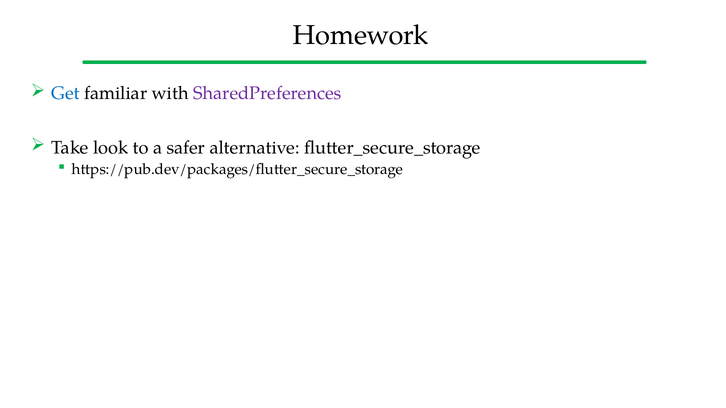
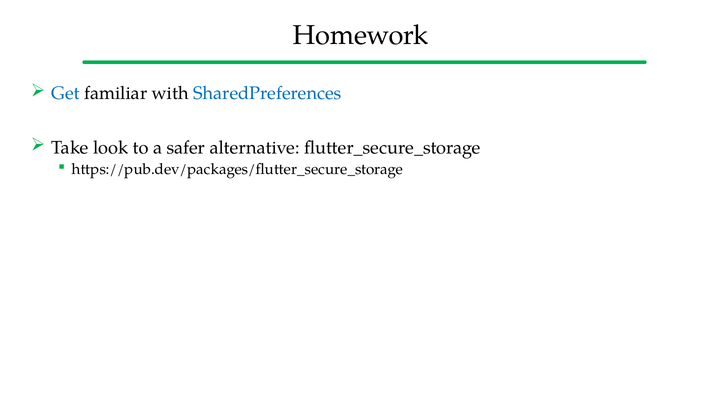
SharedPreferences colour: purple -> blue (267, 93)
